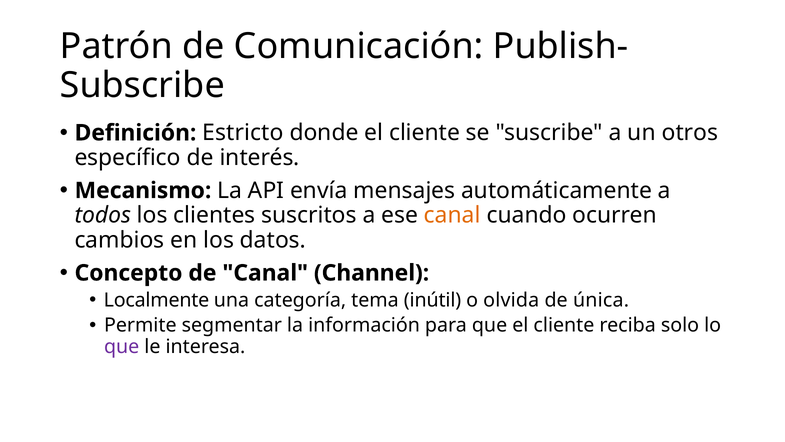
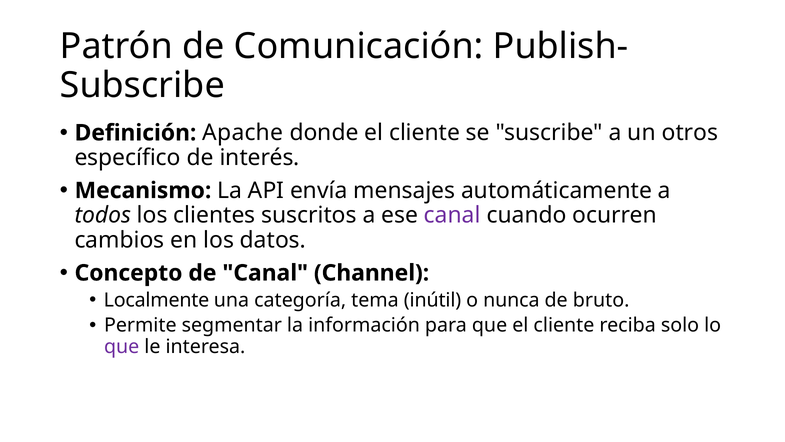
Estricto: Estricto -> Apache (243, 133)
canal colour: orange -> purple (452, 215)
olvida: olvida -> nunca (511, 300)
única: única -> bruto (601, 300)
